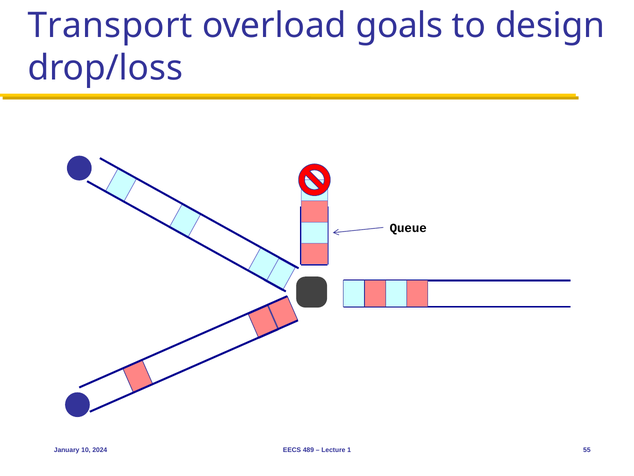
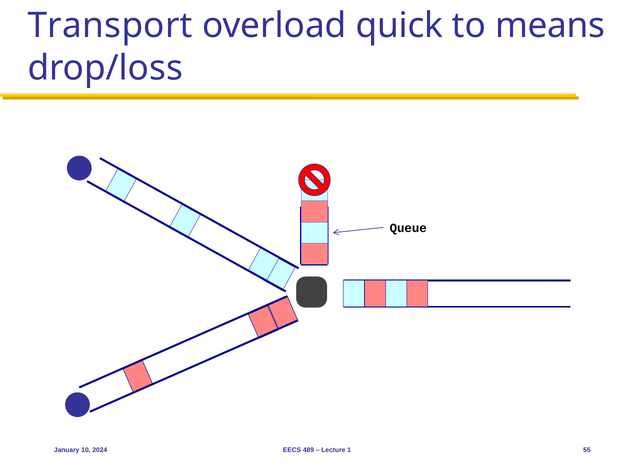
goals: goals -> quick (399, 26)
design: design -> means (550, 26)
